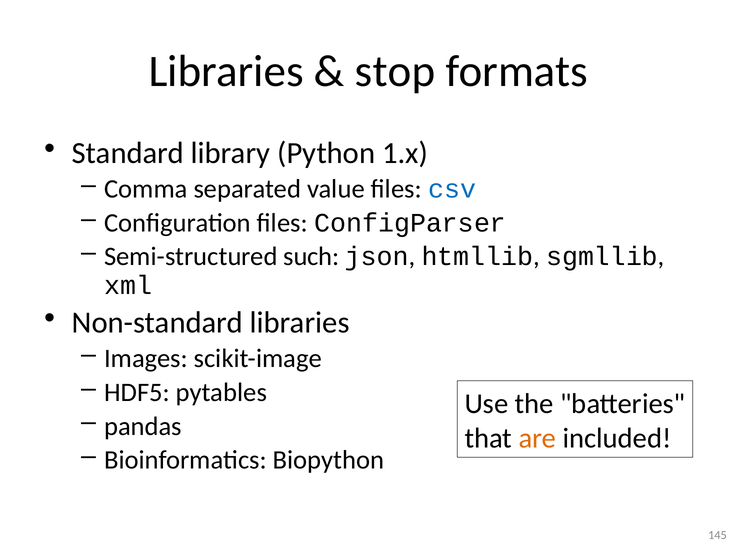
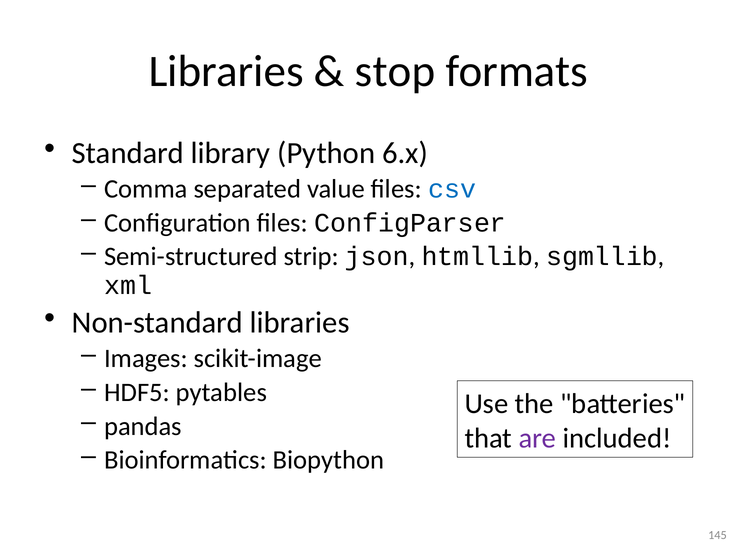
1.x: 1.x -> 6.x (405, 153)
such: such -> strip (311, 257)
are colour: orange -> purple (537, 438)
